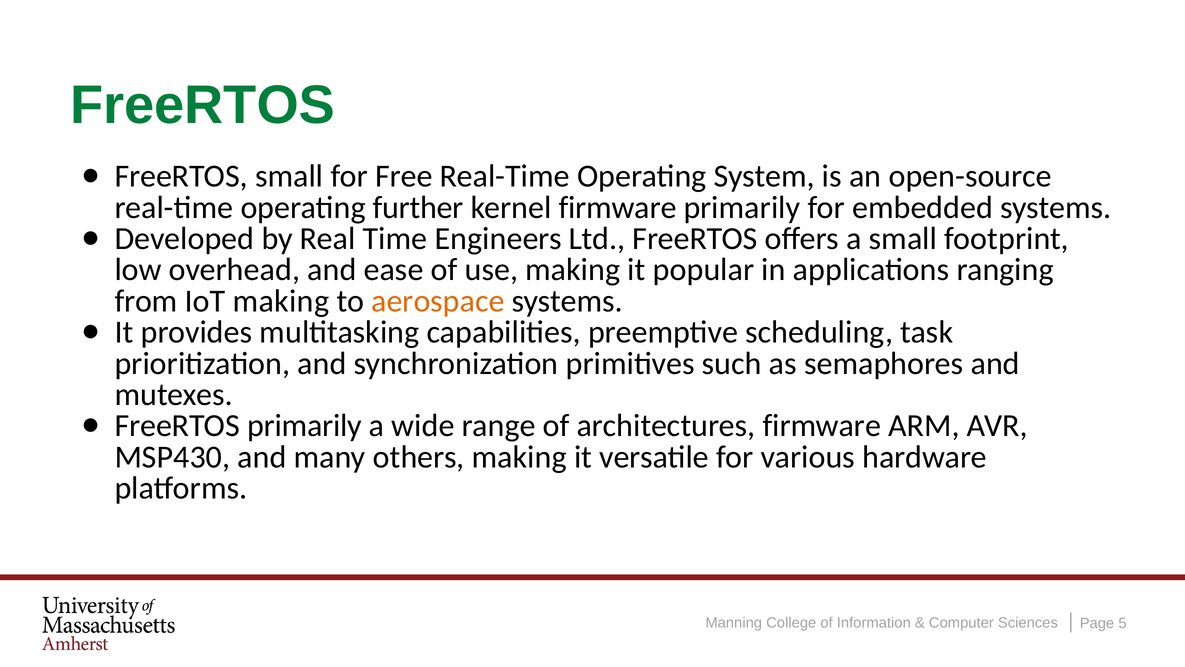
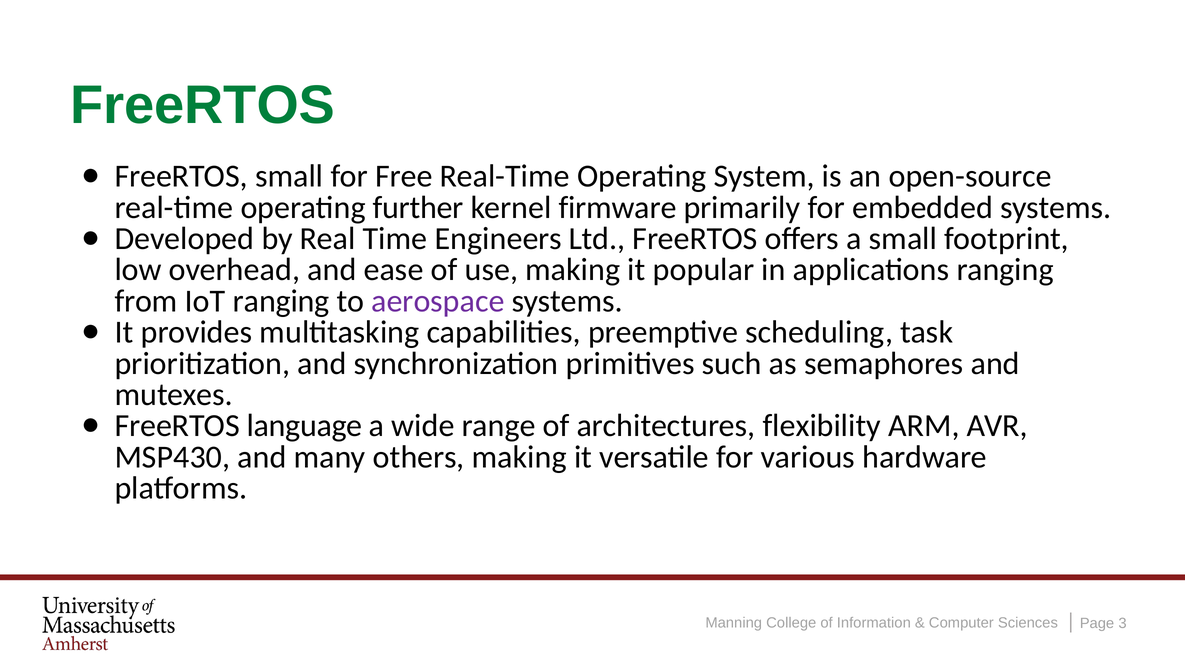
IoT making: making -> ranging (281, 301)
aerospace colour: orange -> purple (438, 301)
FreeRTOS primarily: primarily -> language (305, 426)
architectures firmware: firmware -> flexibility (822, 426)
5: 5 -> 3 (1123, 623)
